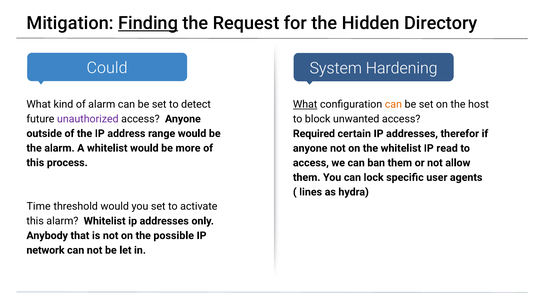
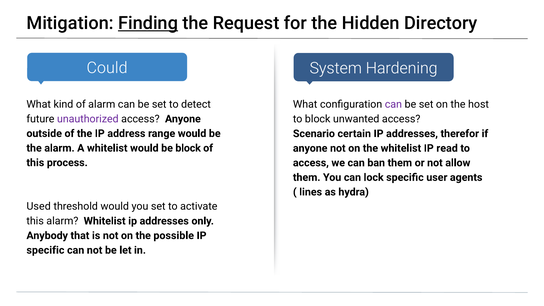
What underline: present -> none (305, 104)
can colour: orange -> purple (393, 104)
Required: Required -> Scenario (314, 134)
be more: more -> block (188, 148)
Time: Time -> Used (39, 206)
network: network -> specific (45, 250)
